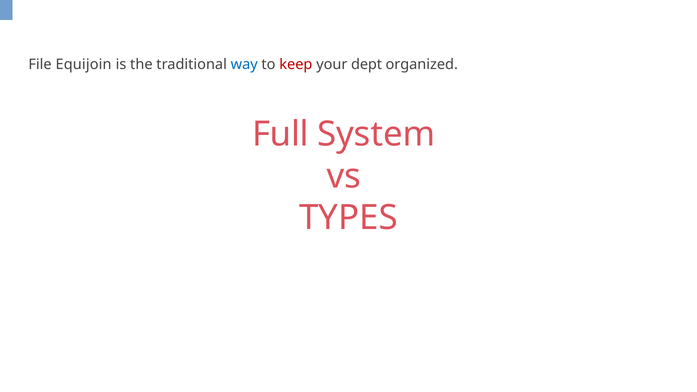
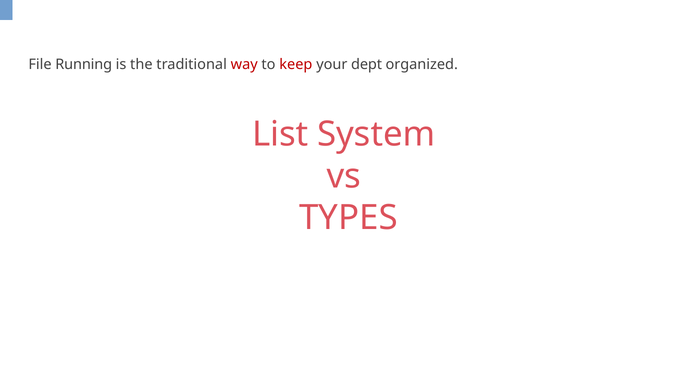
Equijoin: Equijoin -> Running (84, 64)
way colour: blue -> red (244, 64)
Full: Full -> List (280, 134)
